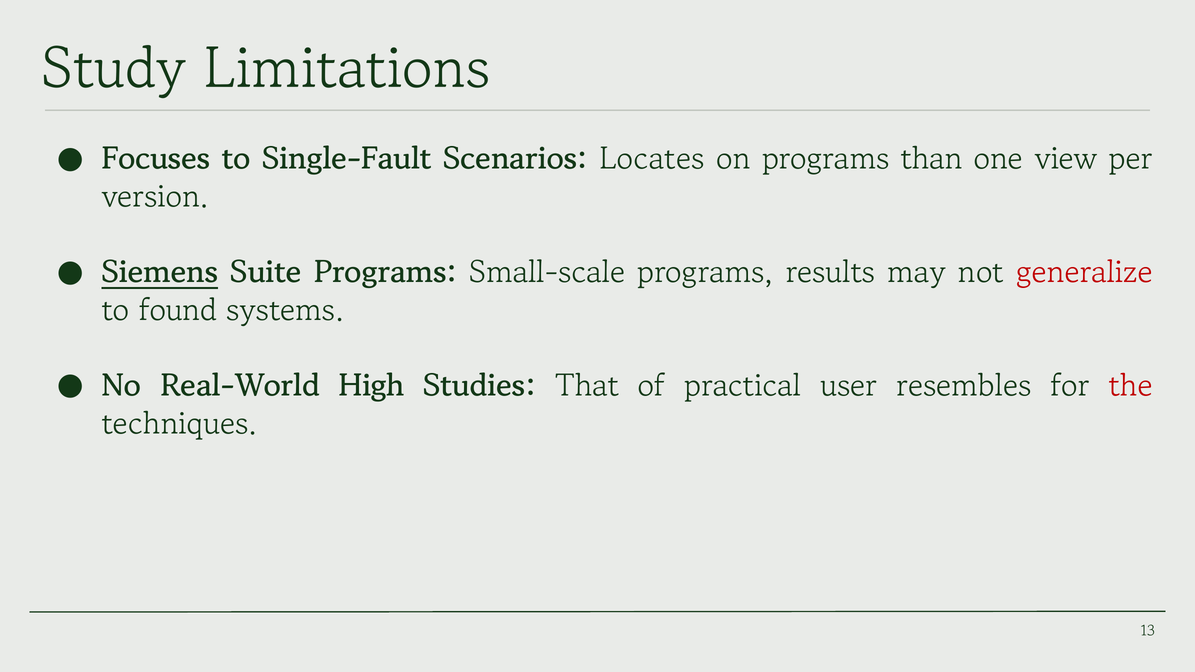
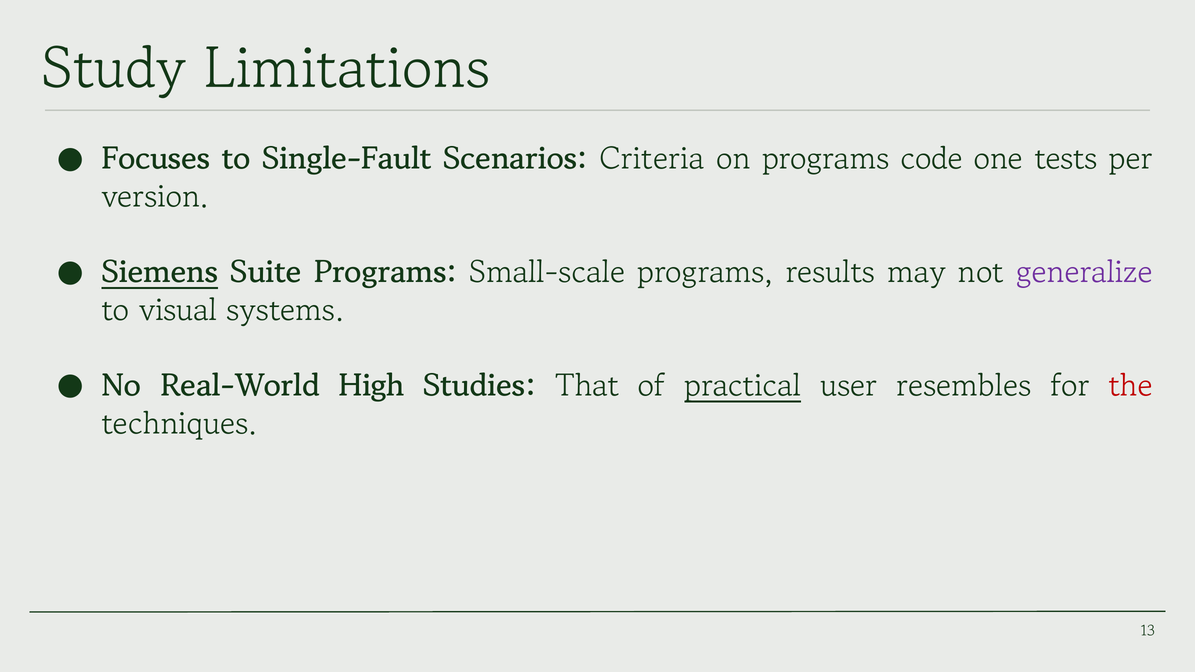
Locates: Locates -> Criteria (652, 161)
than: than -> code (932, 161)
view: view -> tests (1066, 161)
generalize colour: red -> purple (1084, 275)
found: found -> visual (178, 312)
practical underline: none -> present (743, 388)
